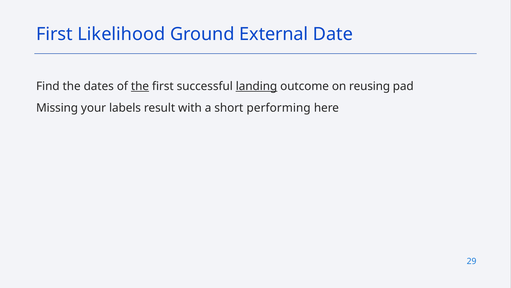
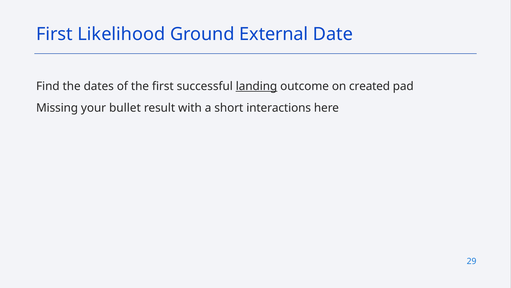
the underline: present -> none (140, 86)
reusing: reusing -> created (370, 86)
labels: labels -> bullet (125, 108)
performing: performing -> interactions (279, 108)
